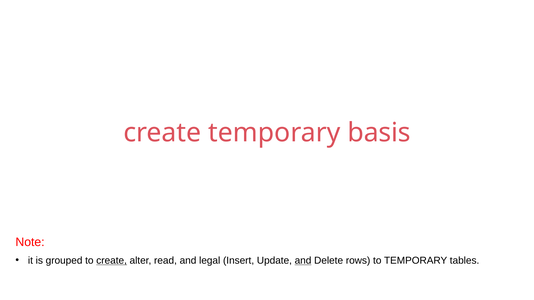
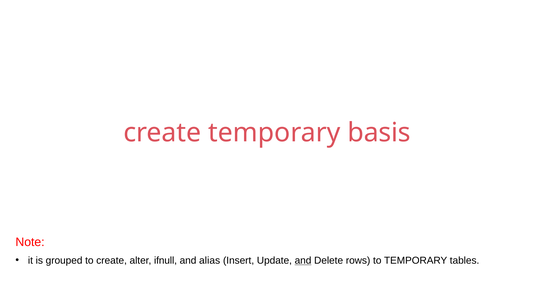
create underline: present -> none (112, 261)
read: read -> ifnull (166, 261)
legal: legal -> alias (210, 261)
